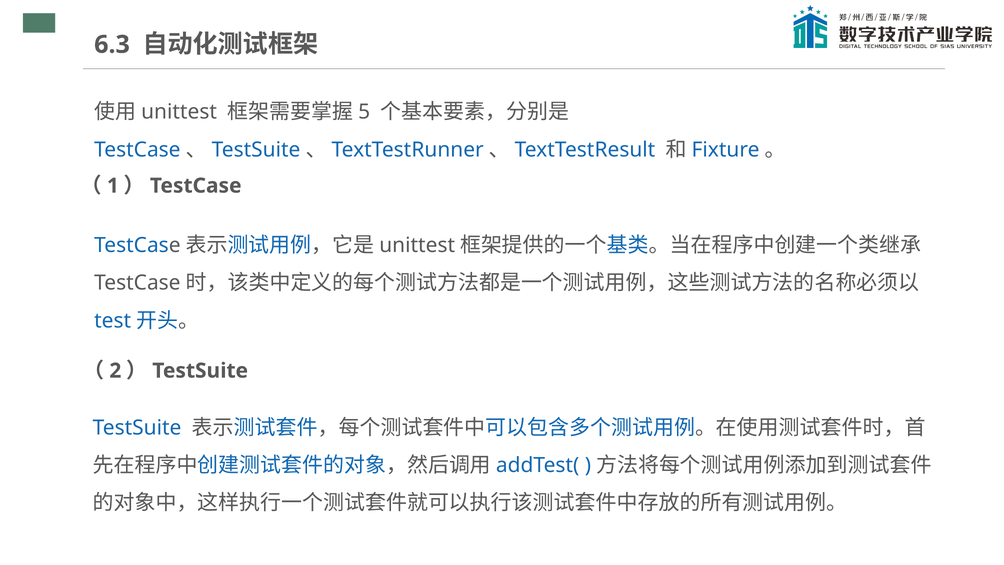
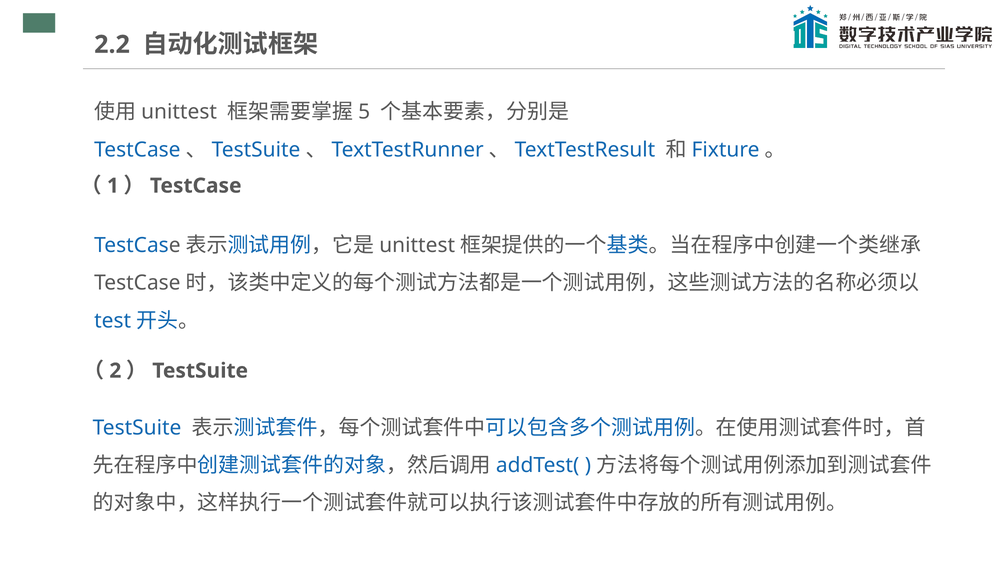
6.3: 6.3 -> 2.2 (112, 45)
